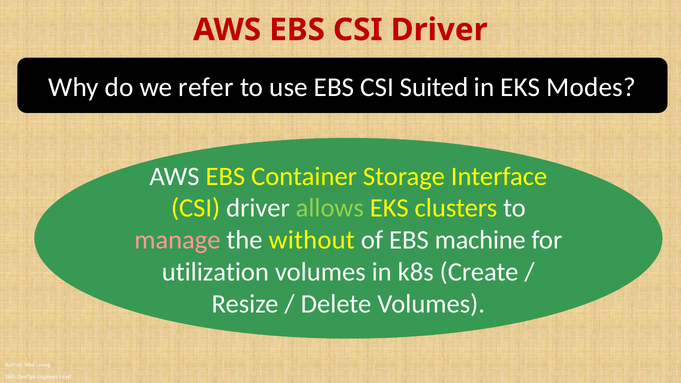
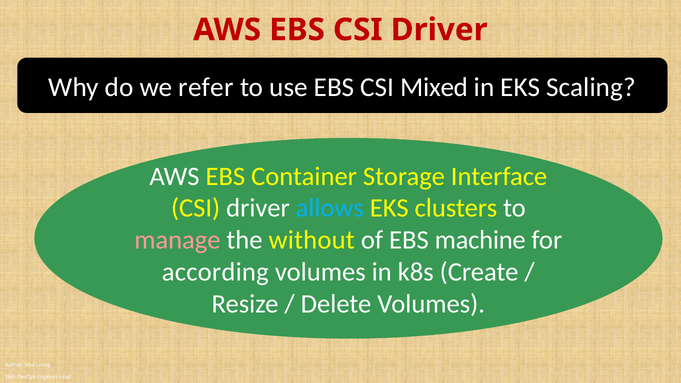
Suited: Suited -> Mixed (434, 87)
Modes: Modes -> Scaling (591, 87)
allows colour: light green -> light blue (330, 208)
utilization: utilization -> according (215, 272)
